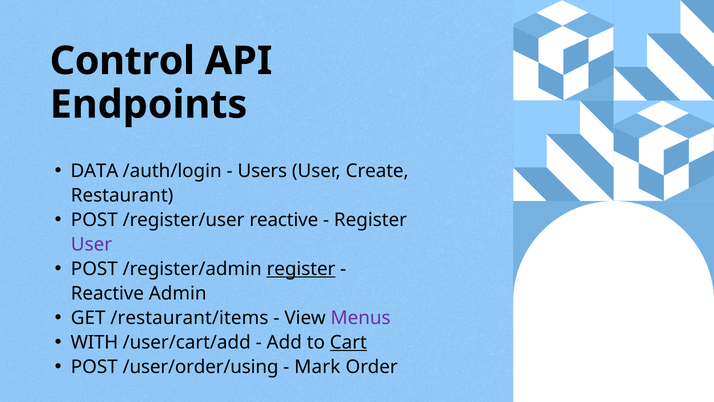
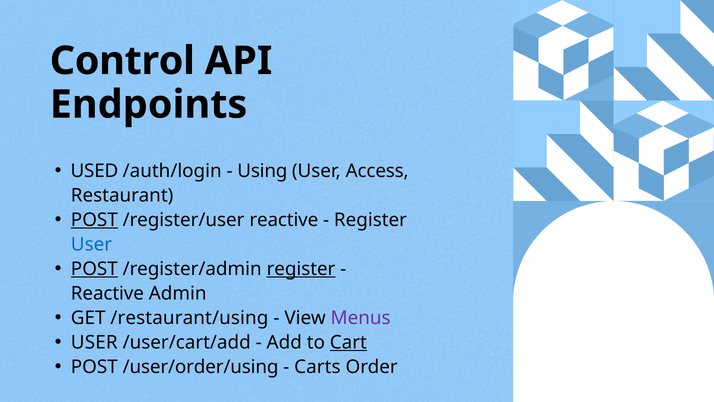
DATA: DATA -> USED (94, 171)
Users: Users -> Using (262, 171)
Create: Create -> Access (377, 171)
POST underline: none -> present (94, 220)
User colour: purple -> blue (91, 244)
POST underline: none -> present (94, 269)
/restaurant/items: /restaurant/items -> /restaurant/using (189, 318)
WITH: WITH -> USER (94, 342)
Mark: Mark -> Carts (317, 367)
